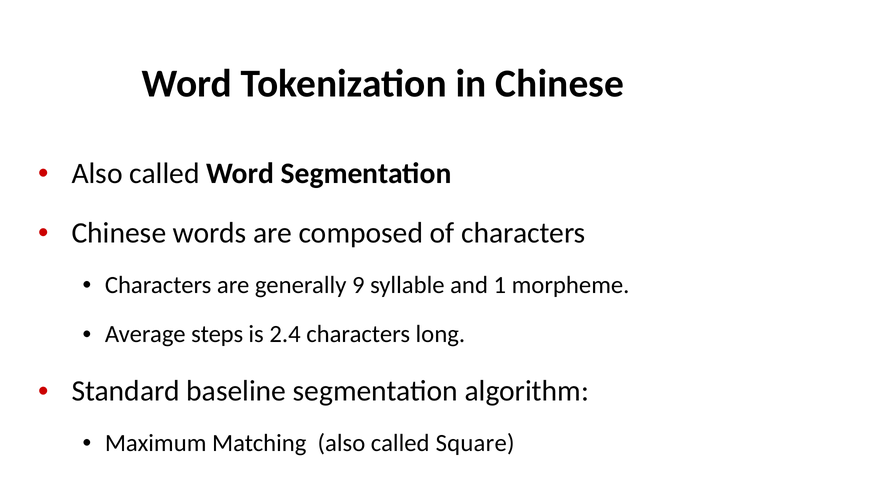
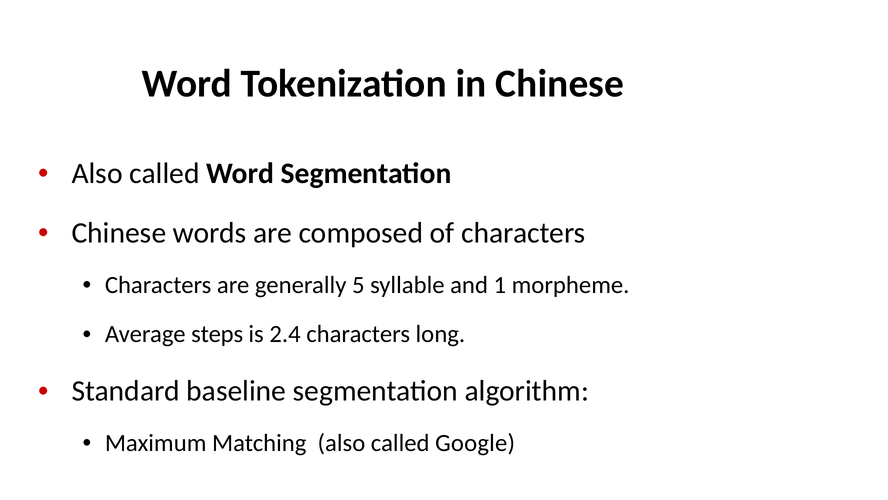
9: 9 -> 5 (358, 285)
Square: Square -> Google (475, 443)
